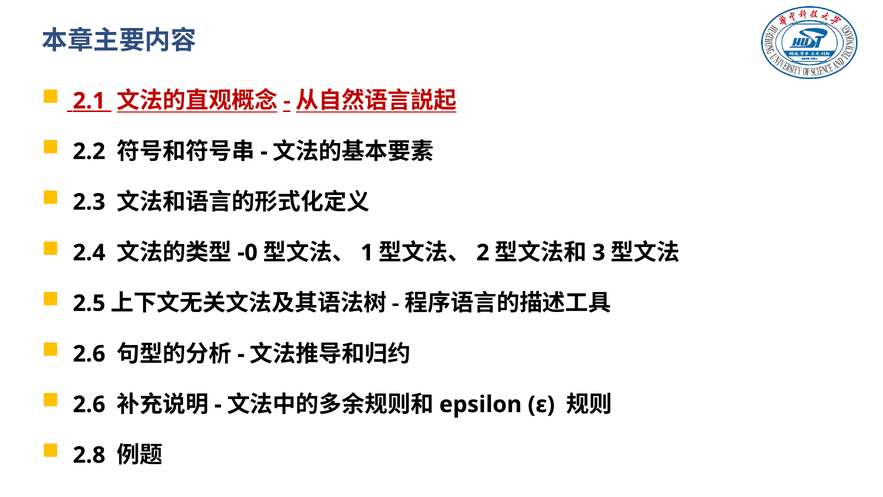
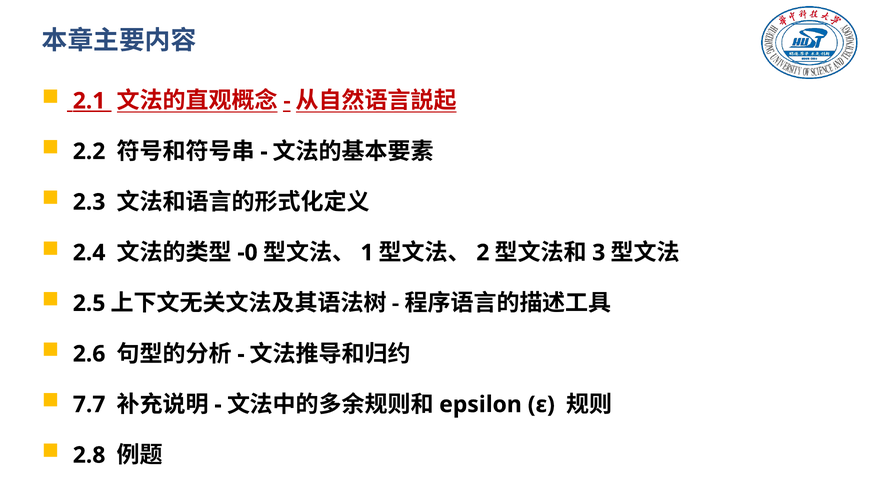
2.6: 2.6 -> 7.7 (89, 404)
